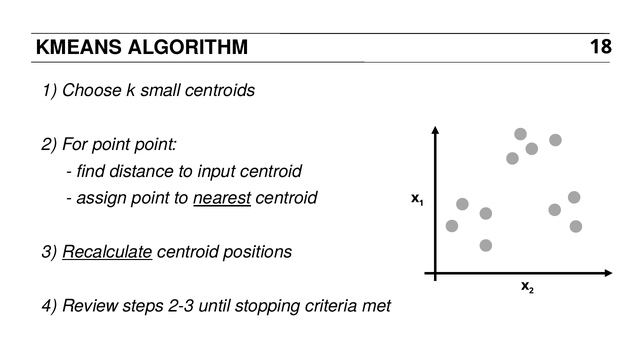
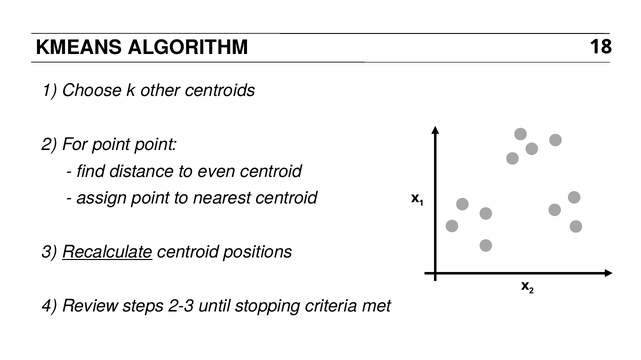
small: small -> other (160, 90)
input: input -> even (217, 171)
nearest underline: present -> none (222, 198)
